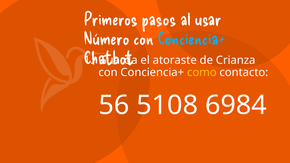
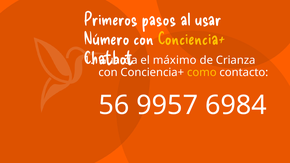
Conciencia+ colour: light blue -> yellow (192, 39)
atoraste: atoraste -> máximo (175, 60)
5108: 5108 -> 9957 (167, 105)
